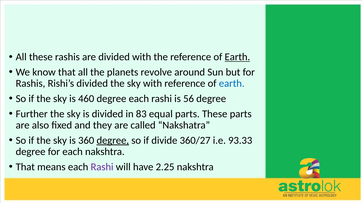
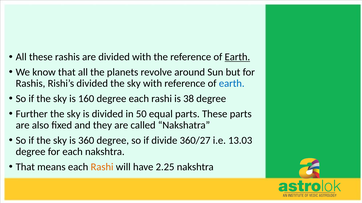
460: 460 -> 160 (86, 99)
56: 56 -> 38 (189, 99)
83: 83 -> 50 (141, 114)
degree underline: present -> none (113, 141)
93.33: 93.33 -> 13.03 (240, 141)
Rashi colour: purple -> orange (102, 167)
